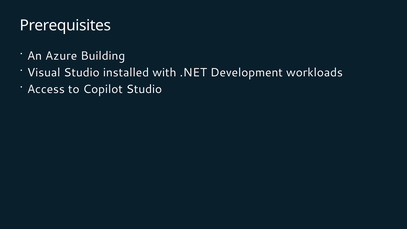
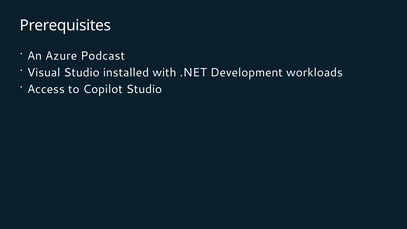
Building: Building -> Podcast (103, 56)
